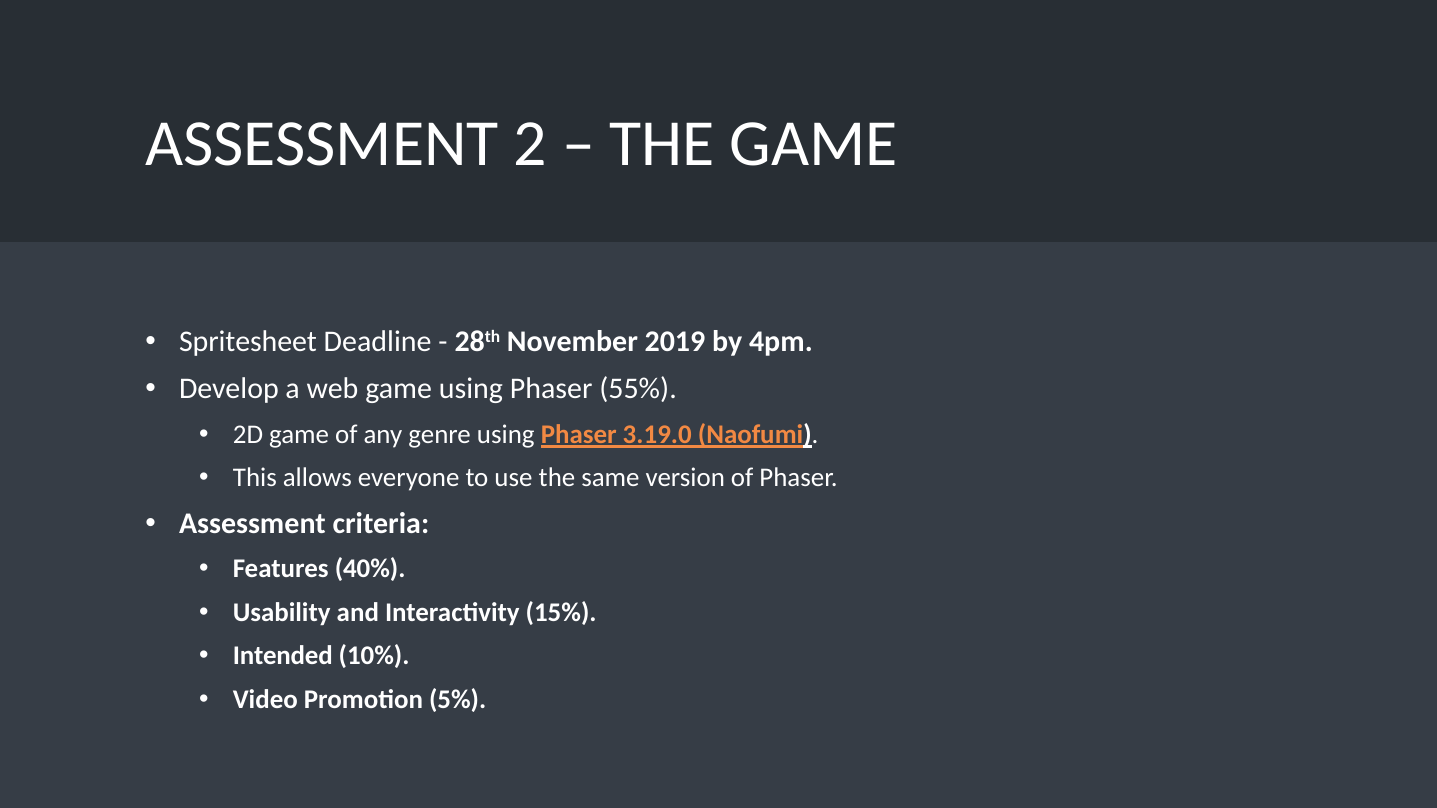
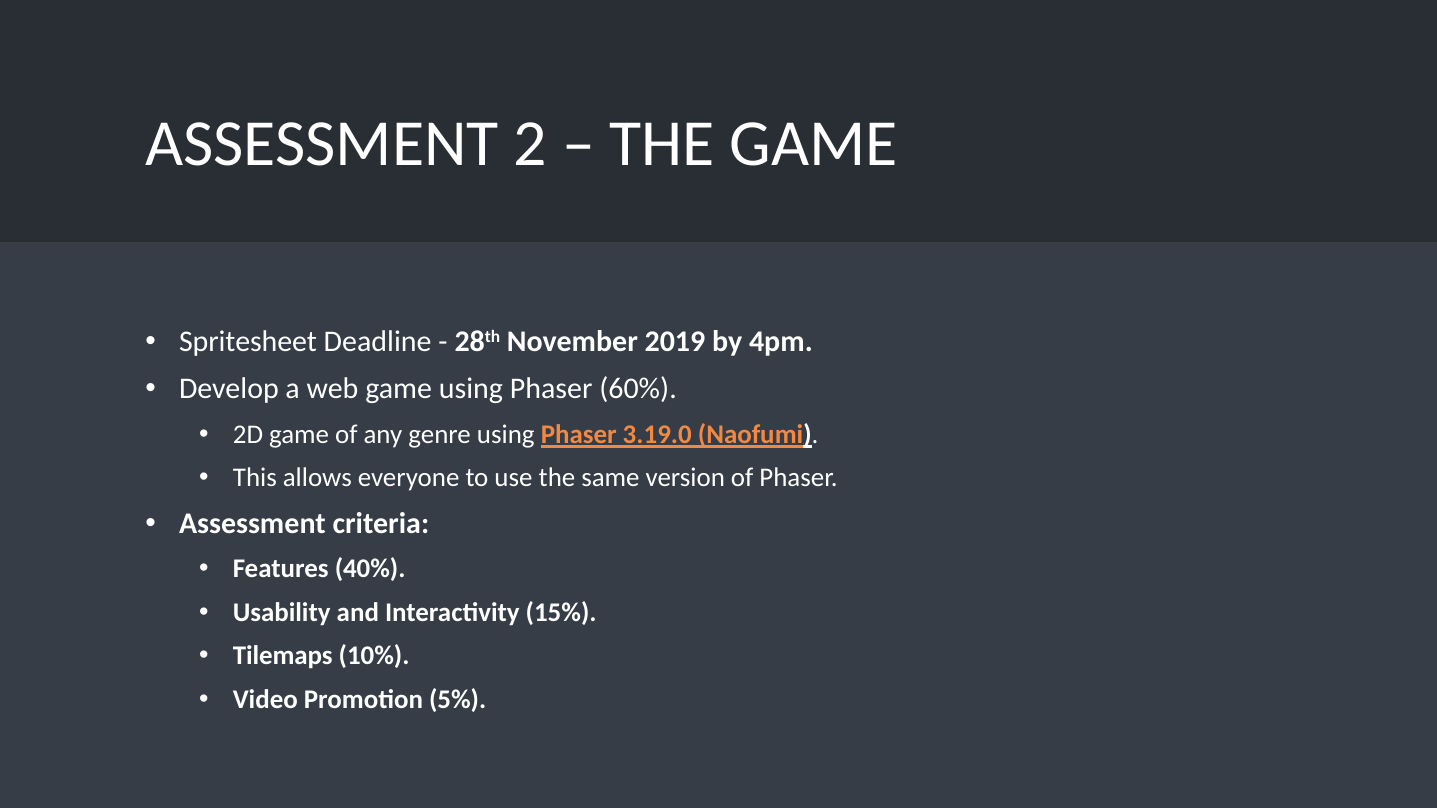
55%: 55% -> 60% (638, 389)
Intended: Intended -> Tilemaps (283, 656)
